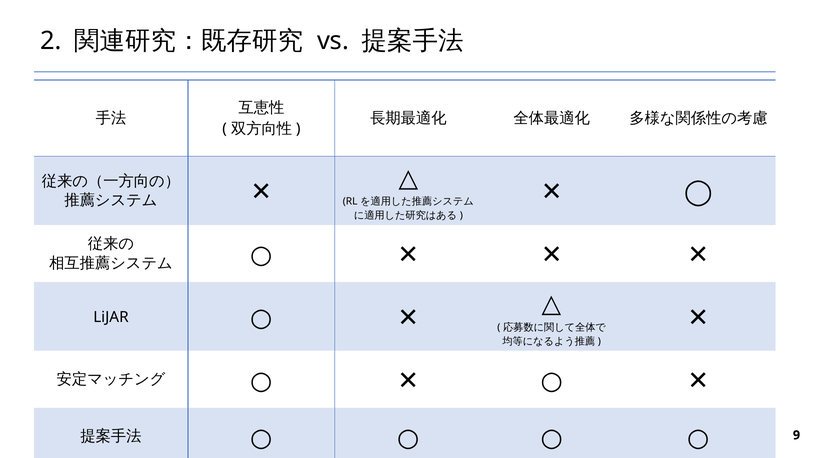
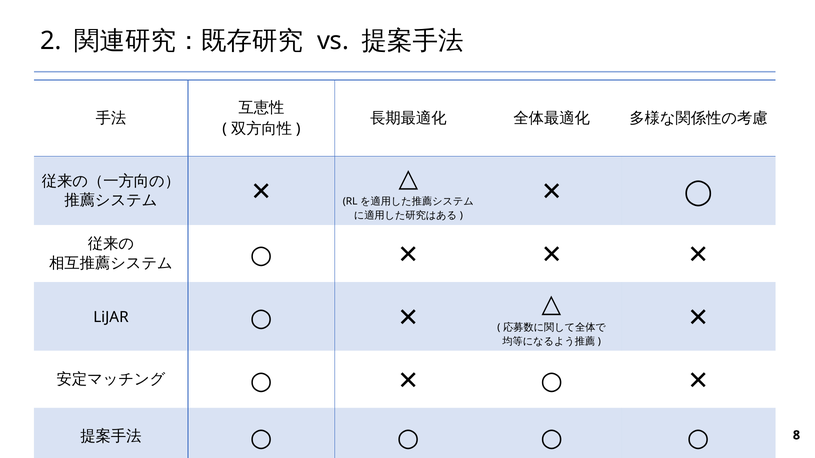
9: 9 -> 8 (796, 436)
